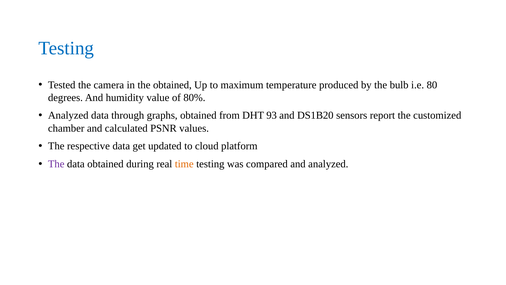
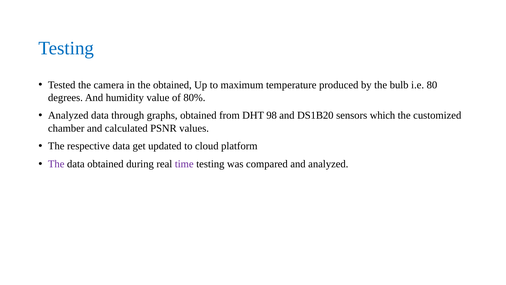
93: 93 -> 98 (272, 115)
report: report -> which (383, 115)
time colour: orange -> purple (184, 164)
